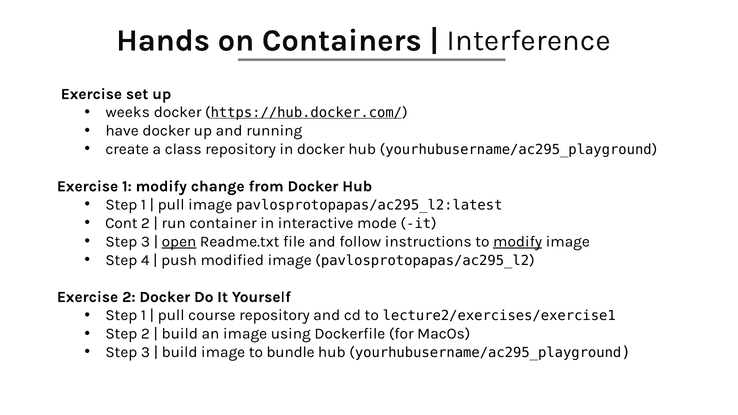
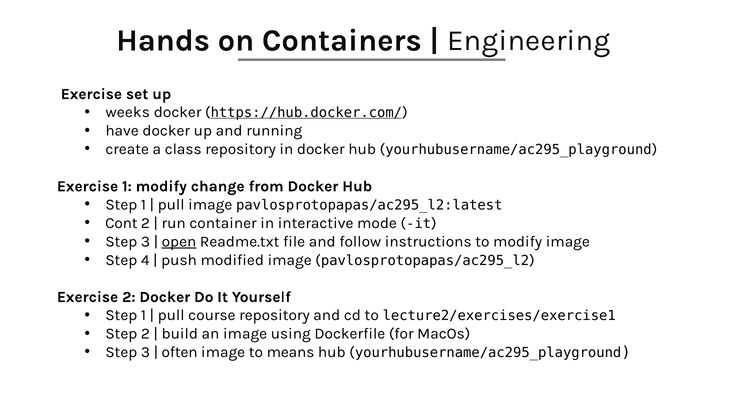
Interference: Interference -> Engineering (529, 41)
modify underline: present -> none (518, 242)
build: build -> often (180, 352)
bundle: bundle -> means (290, 352)
